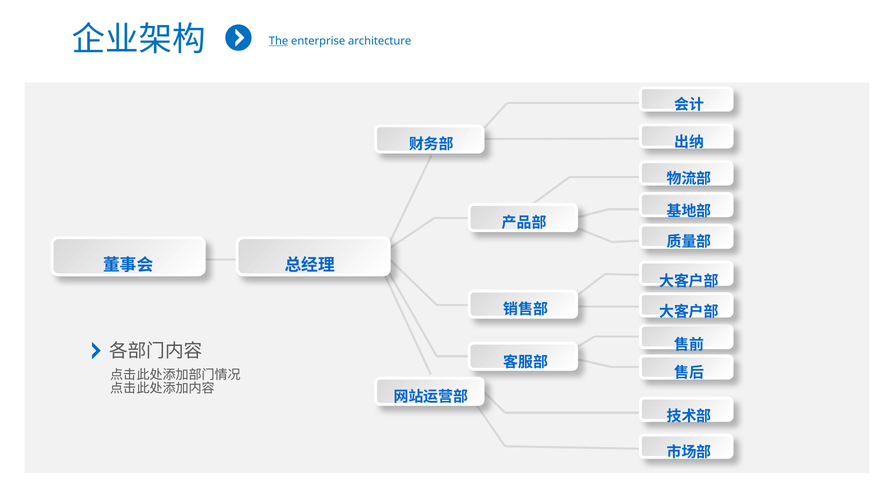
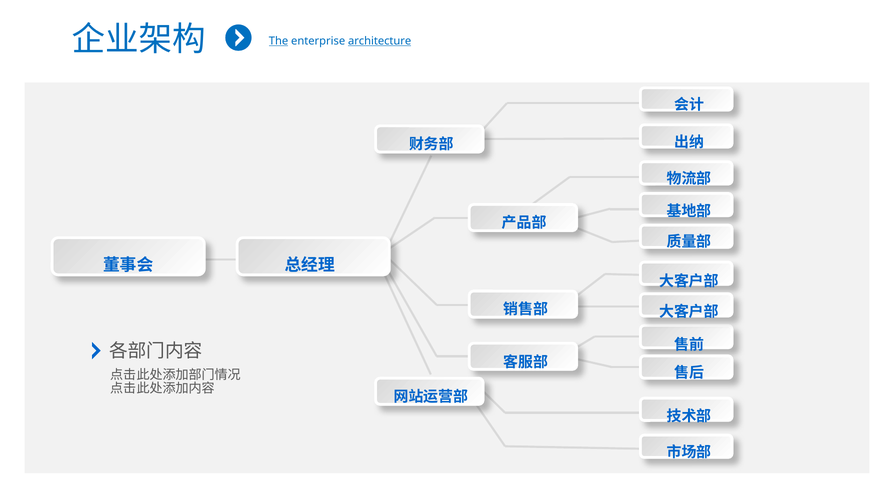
architecture underline: none -> present (380, 41)
